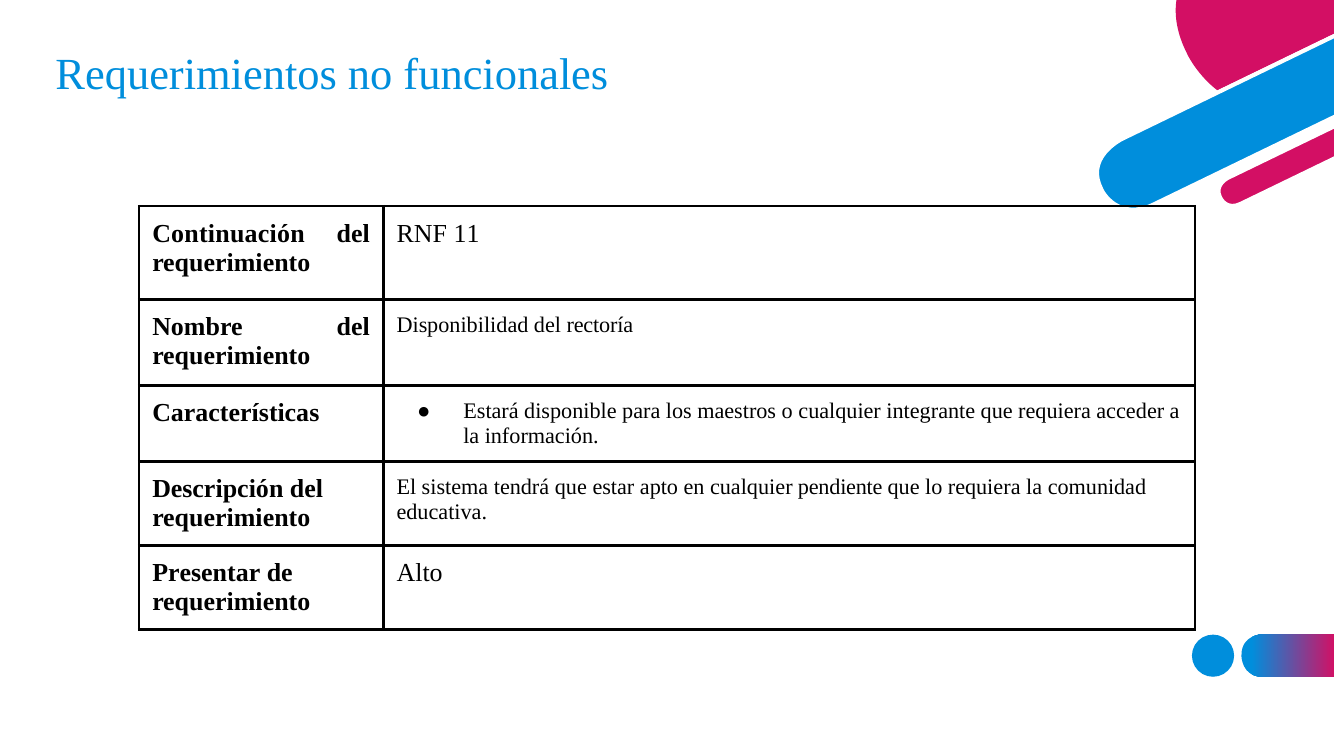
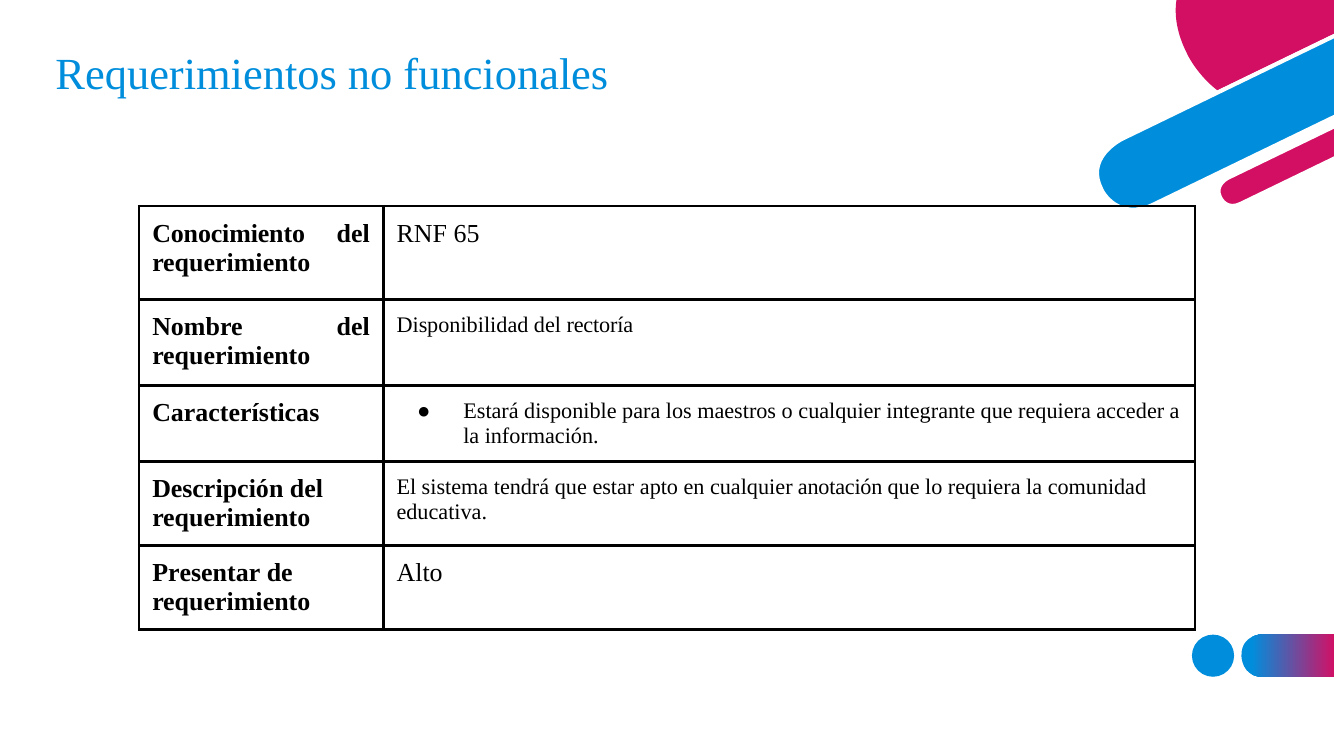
Continuación: Continuación -> Conocimiento (229, 234)
11: 11 -> 65 (467, 234)
pendiente: pendiente -> anotación (840, 487)
